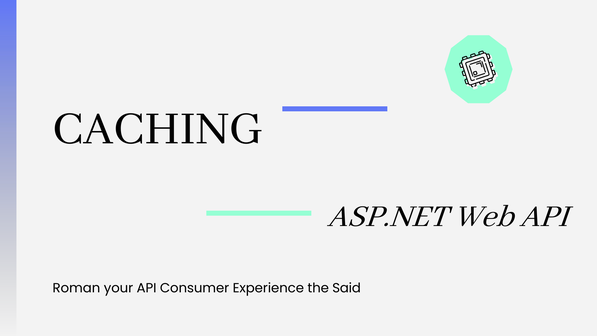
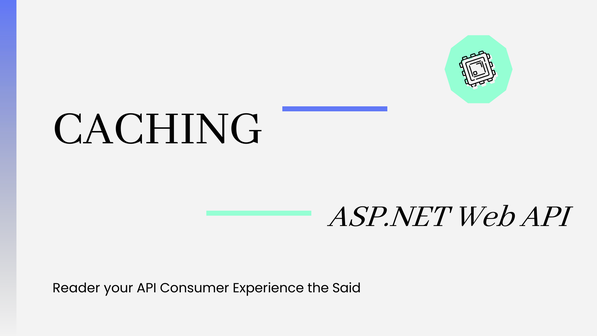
Roman: Roman -> Reader (76, 288)
